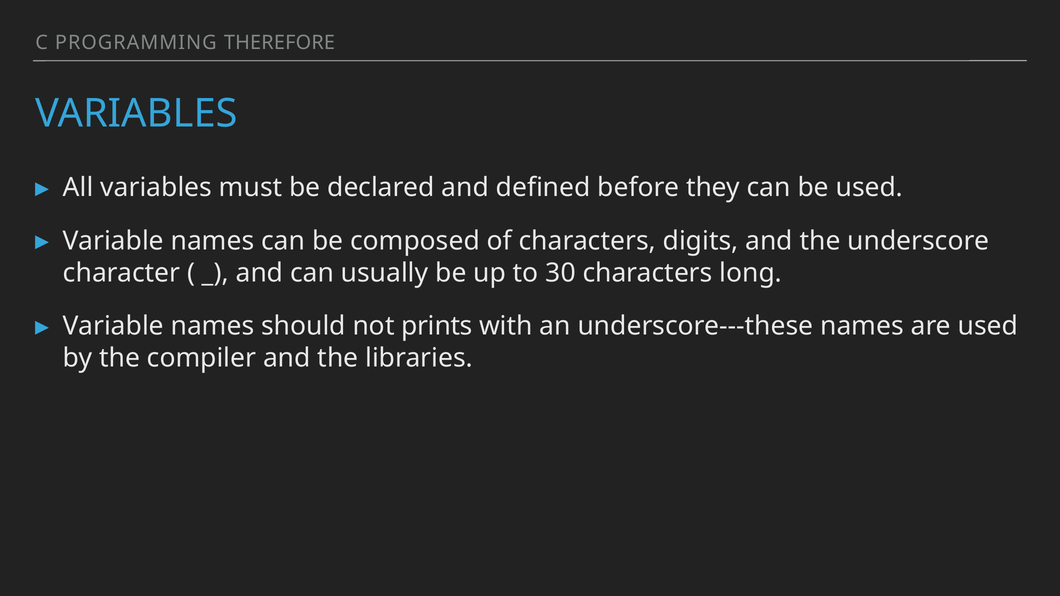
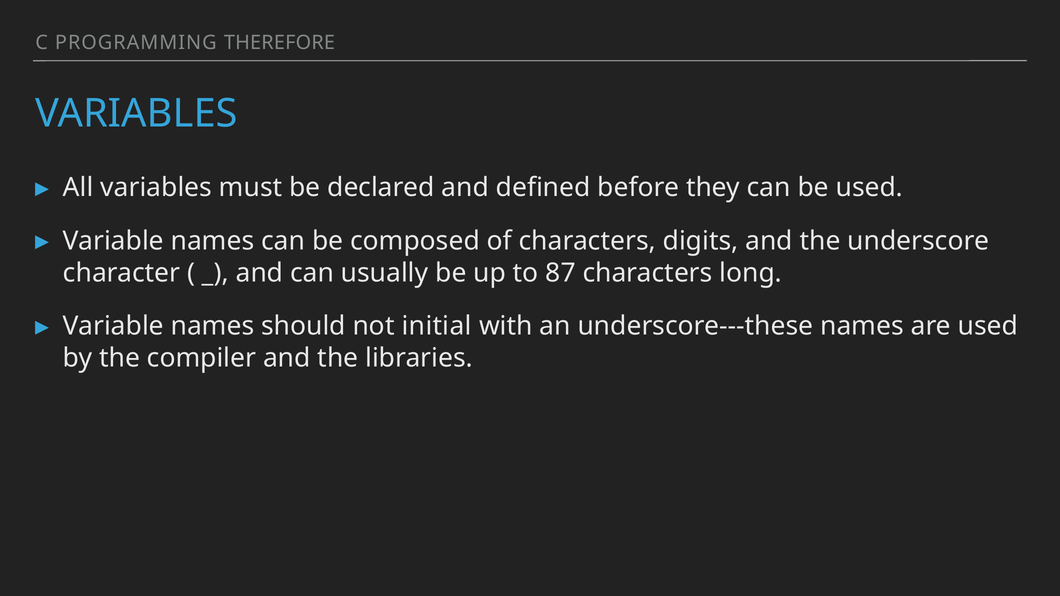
30: 30 -> 87 (561, 273)
prints: prints -> initial (437, 326)
